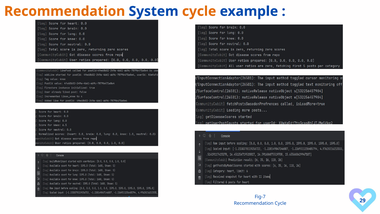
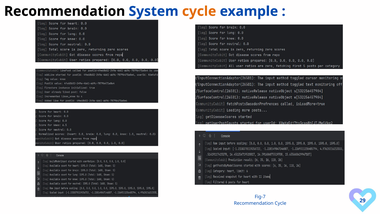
Recommendation colour: orange -> black (65, 11)
